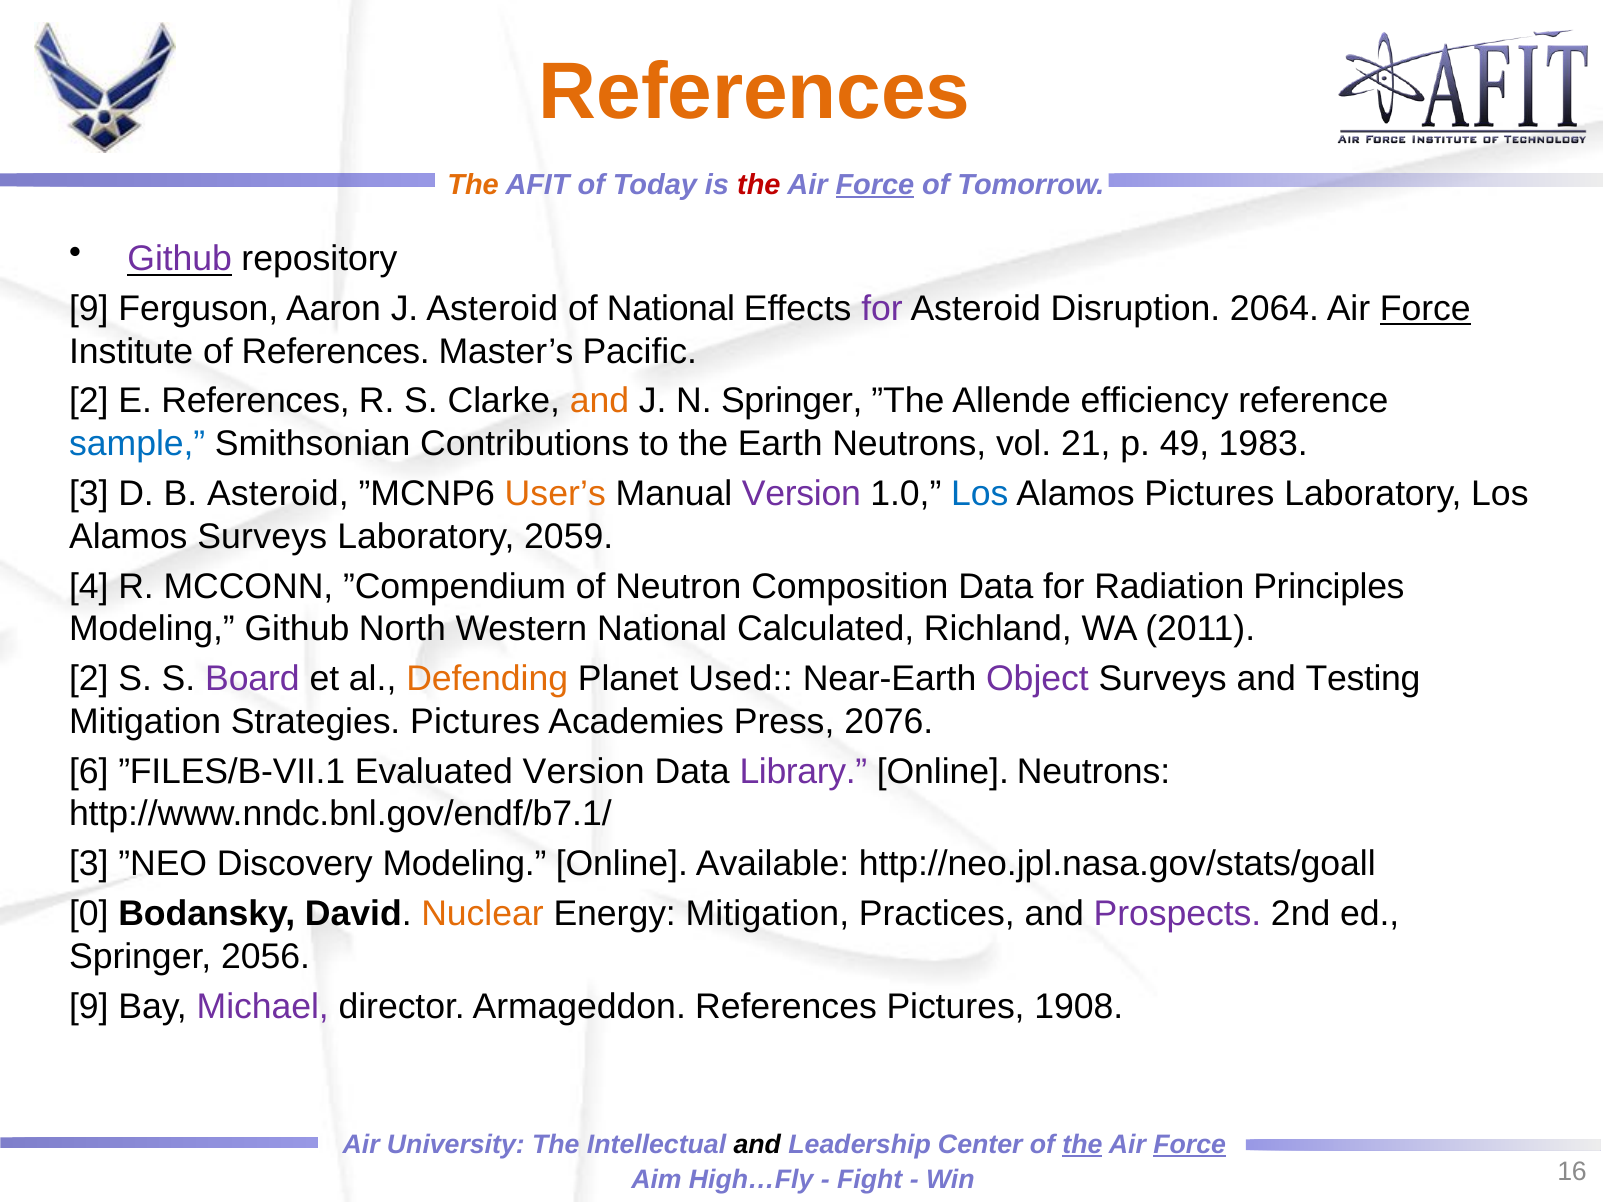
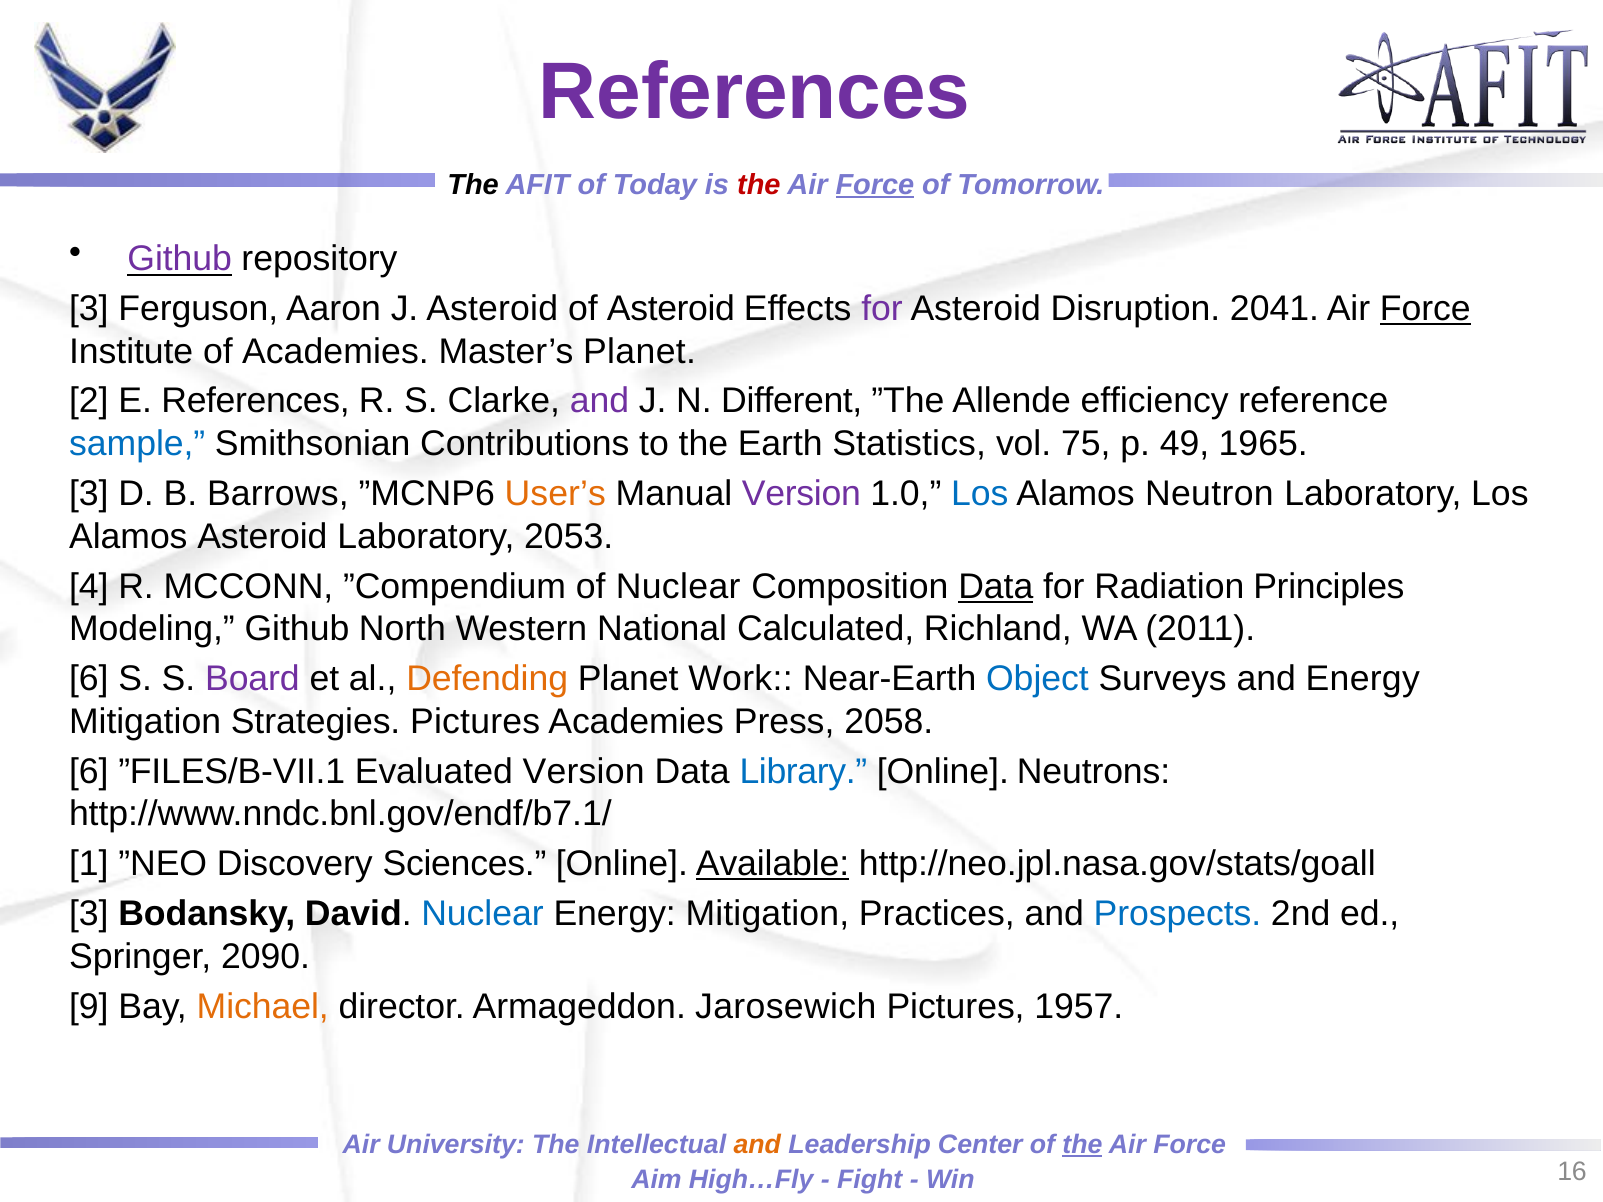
References colour: orange -> purple (755, 92)
The colour: orange -> black (473, 185)
9: 9 -> 3 (89, 309)
of National: National -> Asteroid (671, 309)
2064: 2064 -> 2041 (1274, 309)
of References: References -> Academies (335, 351)
Master’s Pacific: Pacific -> Planet (640, 351)
and colour: orange -> purple (599, 401)
N Springer: Springer -> Different (792, 401)
Earth Neutrons: Neutrons -> Statistics (909, 444)
21: 21 -> 75 (1086, 444)
1983: 1983 -> 1965 (1263, 444)
B Asteroid: Asteroid -> Barrows (278, 494)
Alamos Pictures: Pictures -> Neutron (1209, 494)
Alamos Surveys: Surveys -> Asteroid (262, 537)
2059: 2059 -> 2053 (569, 537)
of Neutron: Neutron -> Nuclear (678, 586)
Data underline: none -> present (996, 586)
2: 2 -> 6 (89, 679)
Used: Used -> Work (740, 679)
Object colour: purple -> blue (1037, 679)
and Testing: Testing -> Energy (1363, 679)
2076: 2076 -> 2058 (889, 722)
Library colour: purple -> blue (803, 772)
3: 3 -> 1 (89, 864)
Discovery Modeling: Modeling -> Sciences (464, 864)
Available underline: none -> present (773, 864)
0: 0 -> 3 (89, 914)
Nuclear colour: orange -> blue (483, 914)
Prospects colour: purple -> blue (1177, 914)
2056: 2056 -> 2090 (266, 957)
Michael colour: purple -> orange (263, 1007)
Armageddon References: References -> Jarosewich (786, 1007)
1908: 1908 -> 1957 (1079, 1007)
and colour: black -> orange (757, 1145)
Force underline: present -> none (1190, 1145)
